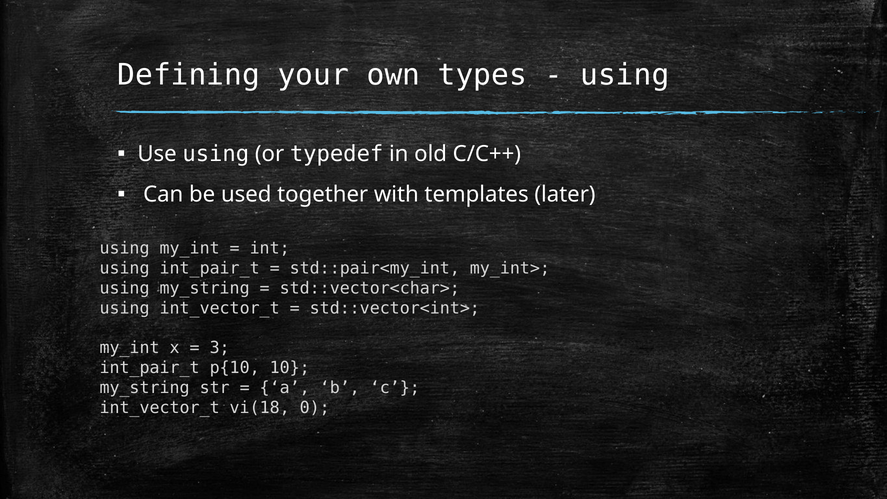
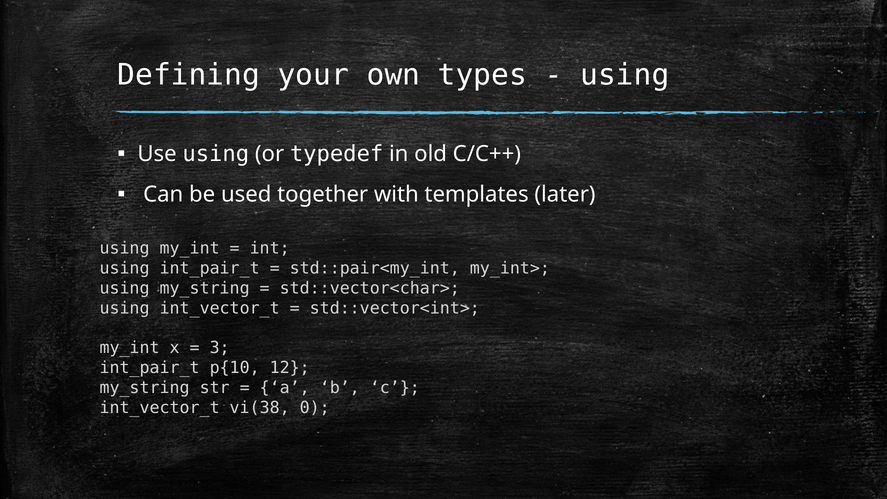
10: 10 -> 12 (290, 368)
vi(18: vi(18 -> vi(38 (260, 408)
